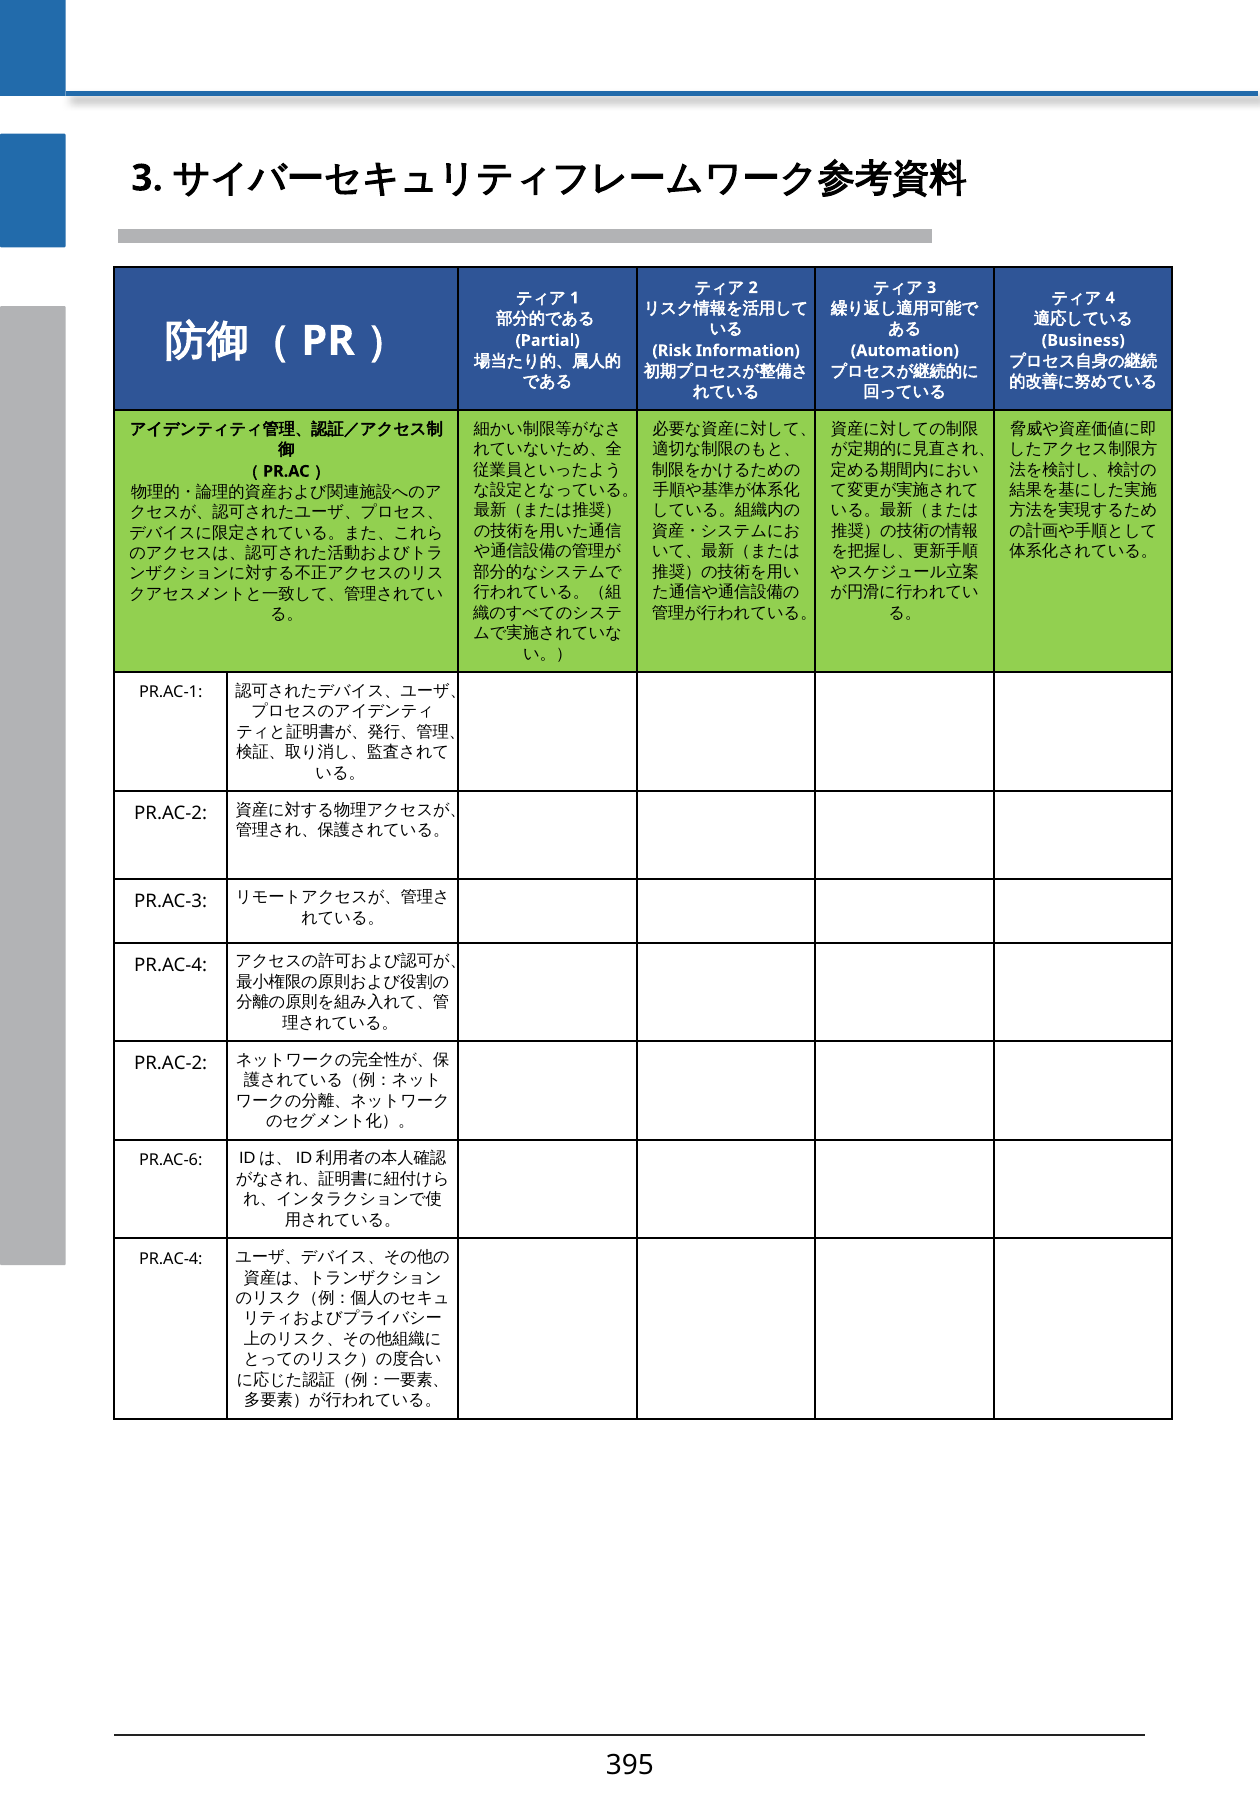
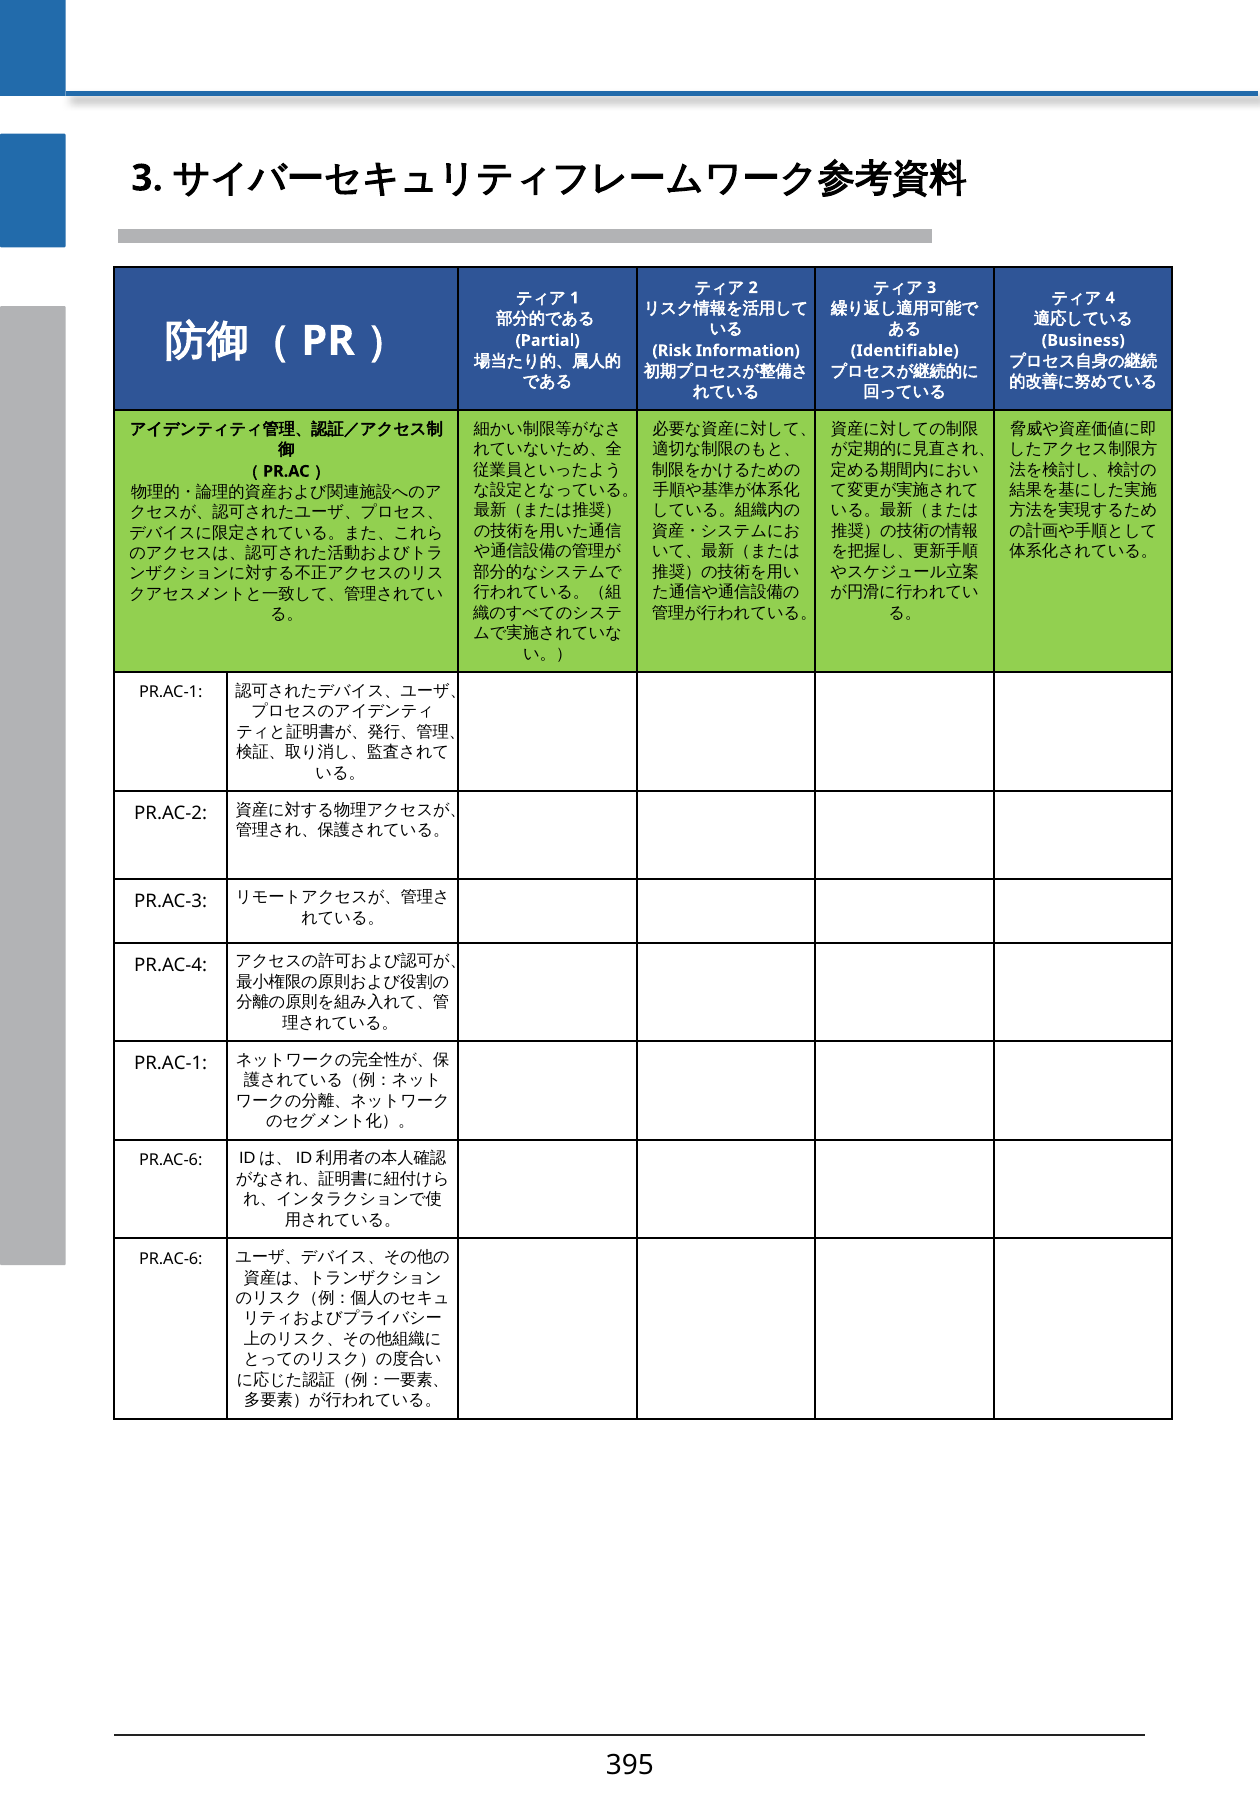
Automation: Automation -> Identifiable (905, 351)
PR.AC-2: PR.AC-2 -> PR.AC-1 (171, 1064)
PR.AC-4: PR.AC-4 -> PR.AC-6 (171, 1259)
